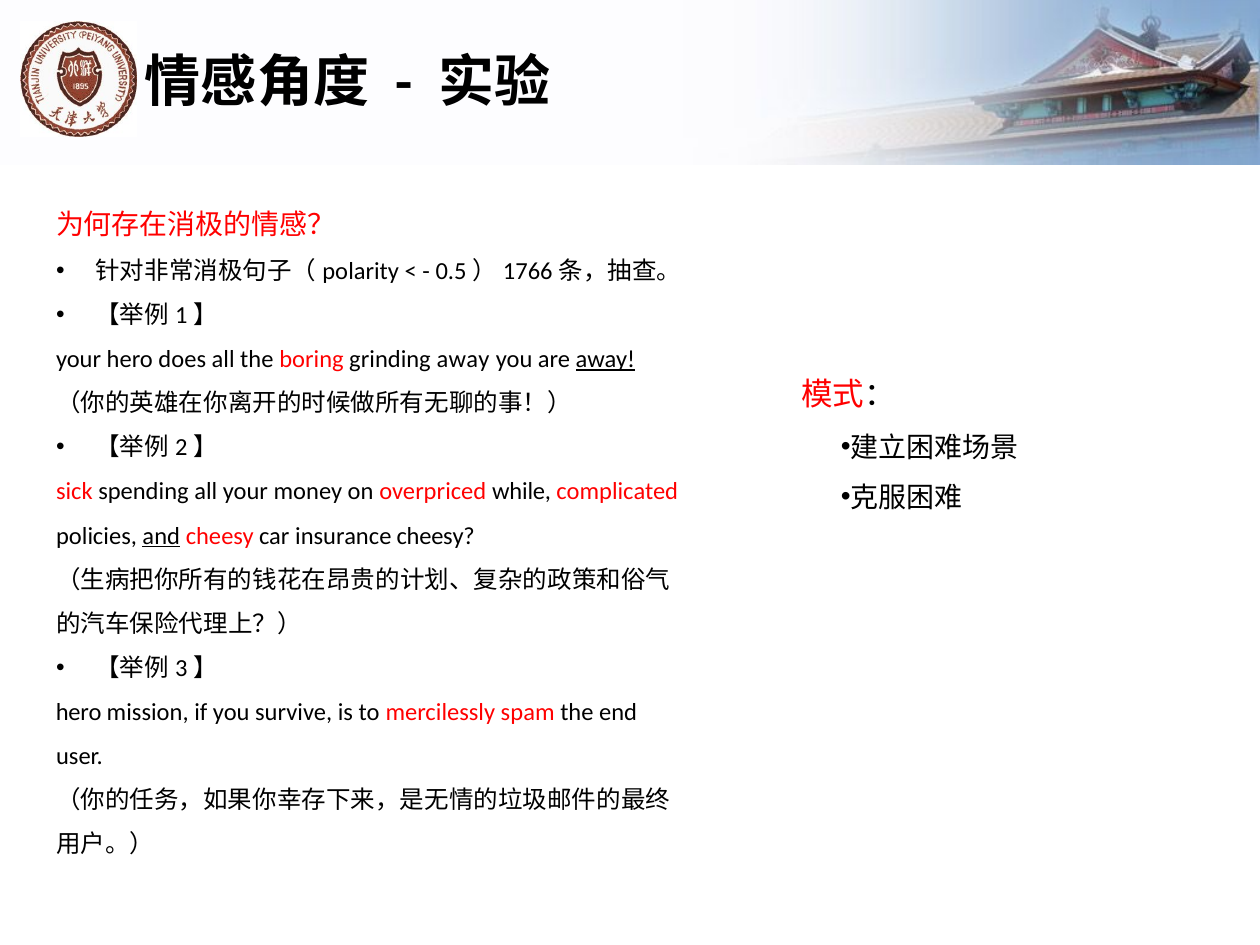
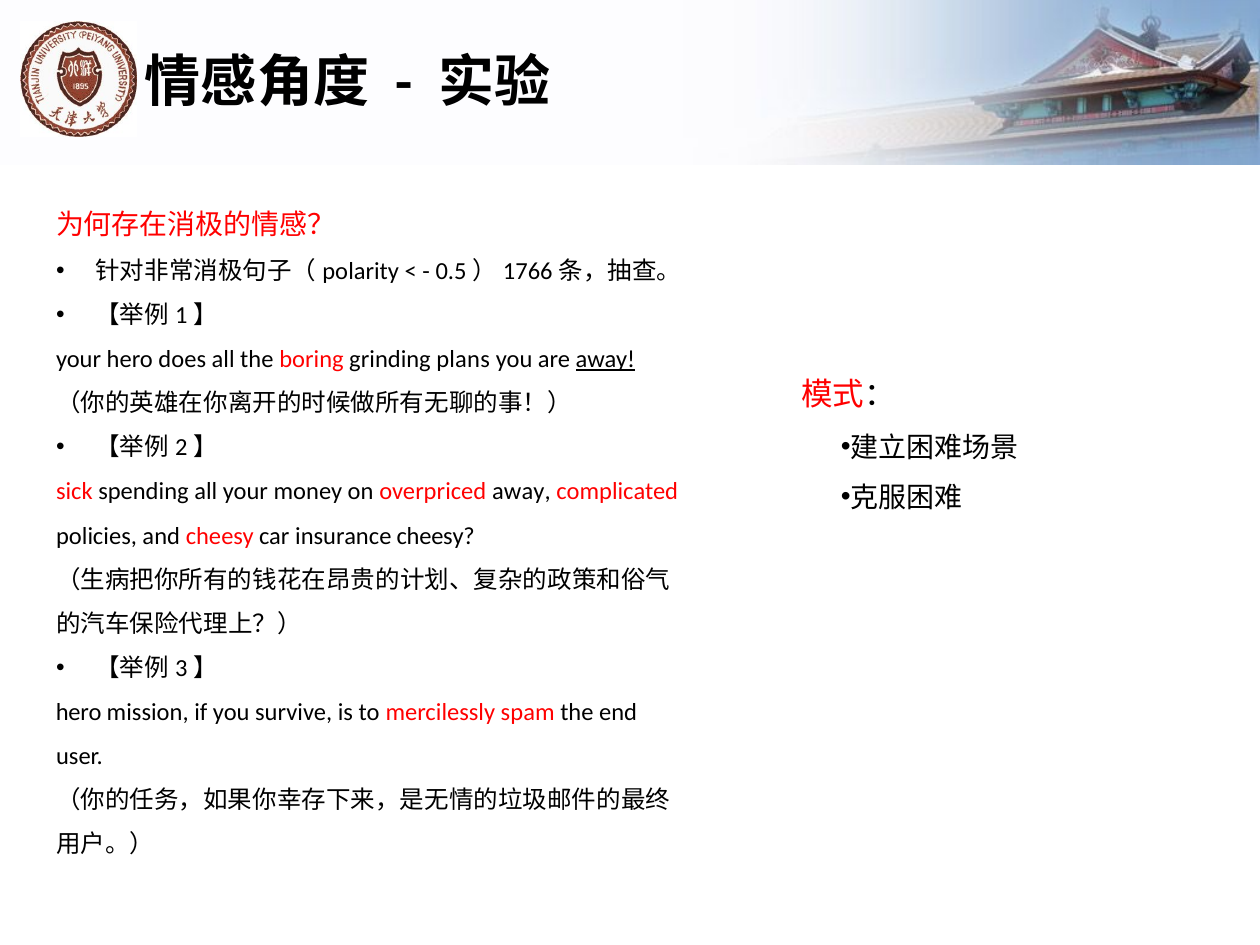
grinding away: away -> plans (463, 360)
overpriced while: while -> away (521, 492)
and underline: present -> none (161, 536)
